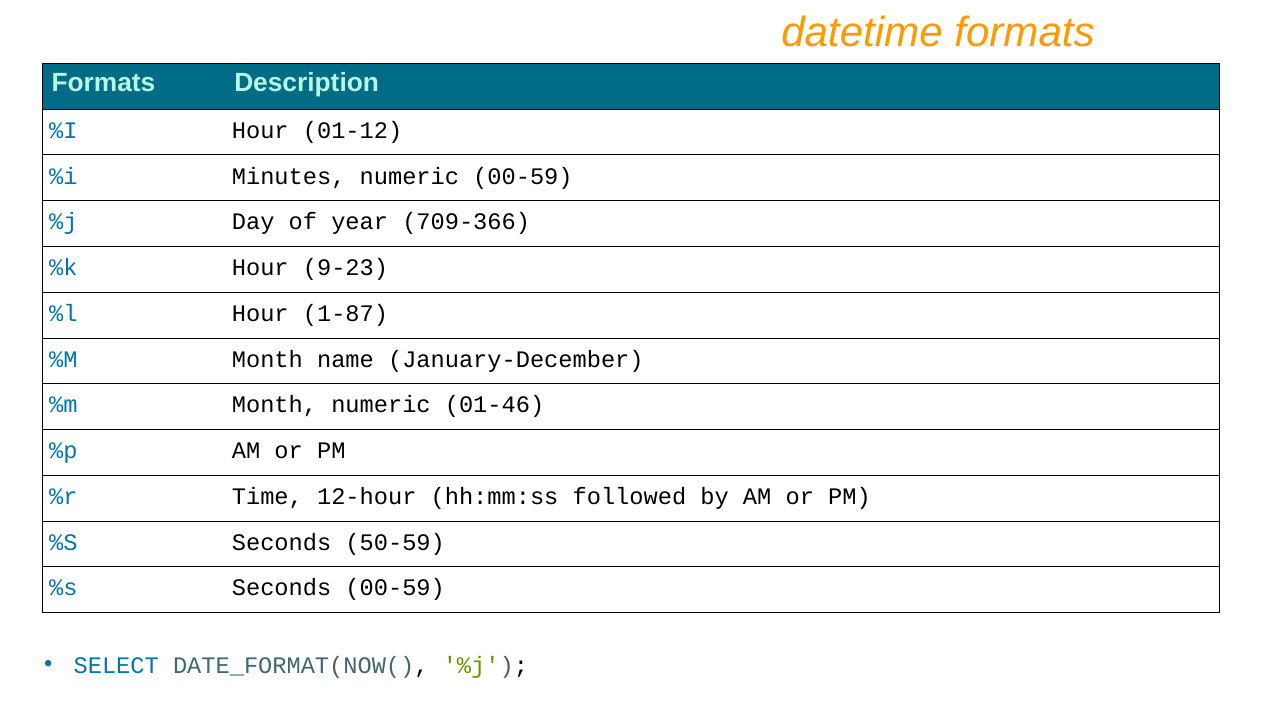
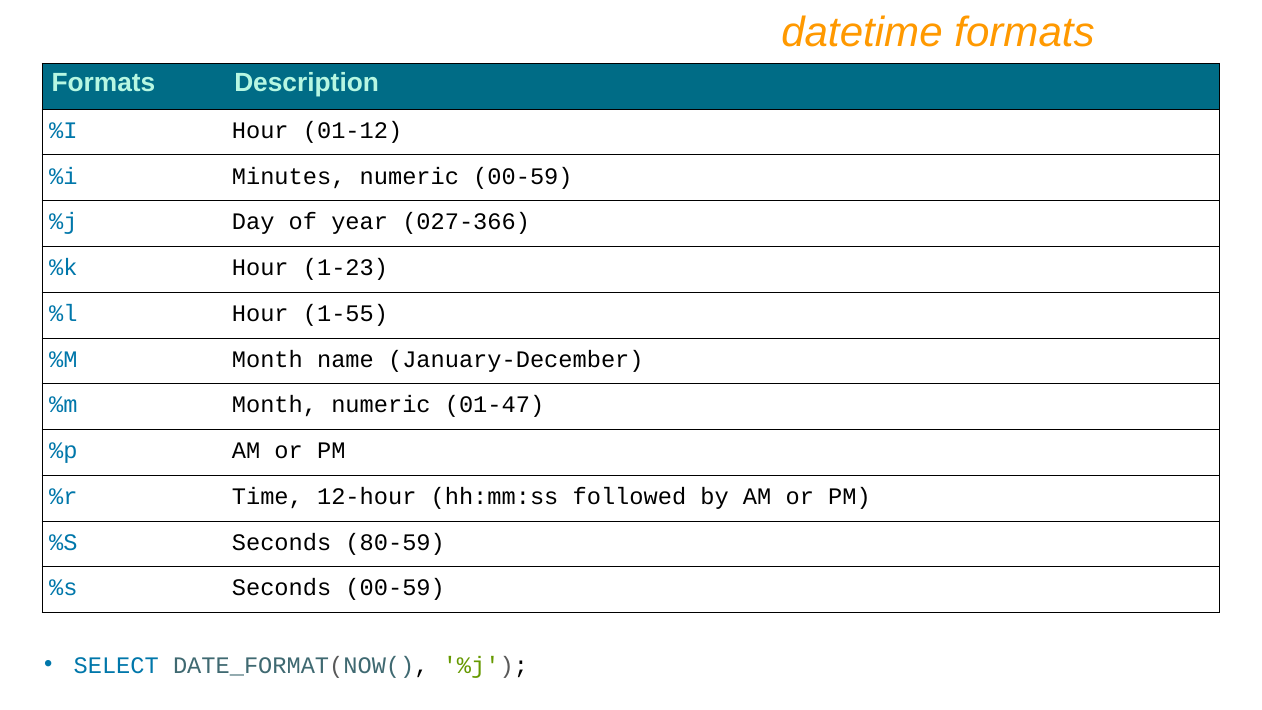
709-366: 709-366 -> 027-366 (466, 222)
9-23: 9-23 -> 1-23 (345, 268)
1-87: 1-87 -> 1-55 (345, 314)
01-46: 01-46 -> 01-47 (495, 405)
50-59: 50-59 -> 80-59 (395, 542)
